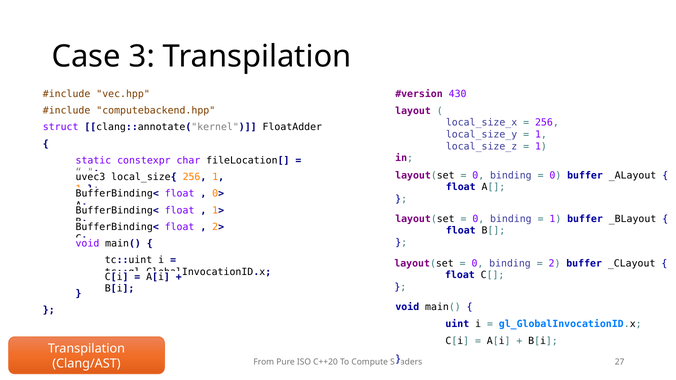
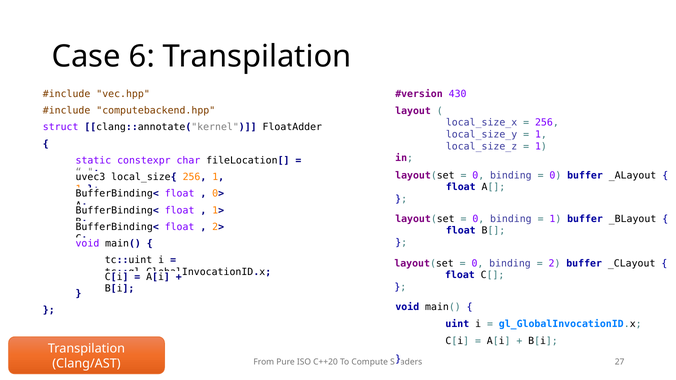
3: 3 -> 6 (142, 57)
